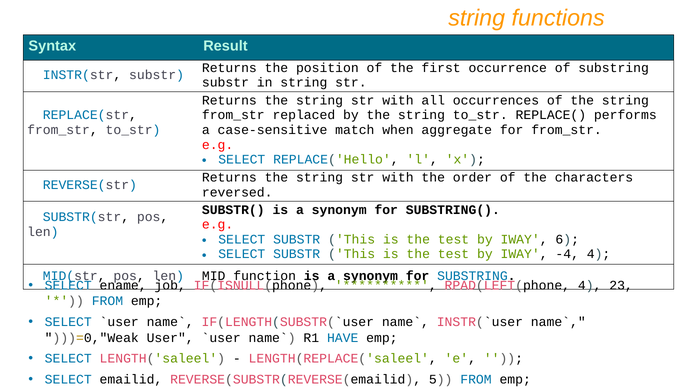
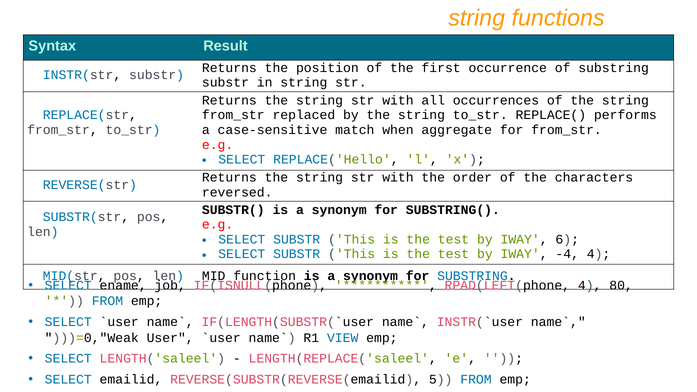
23: 23 -> 80 (621, 286)
HAVE: HAVE -> VIEW (343, 338)
